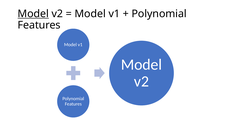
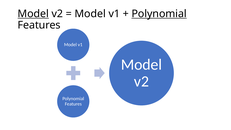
Polynomial underline: none -> present (159, 14)
